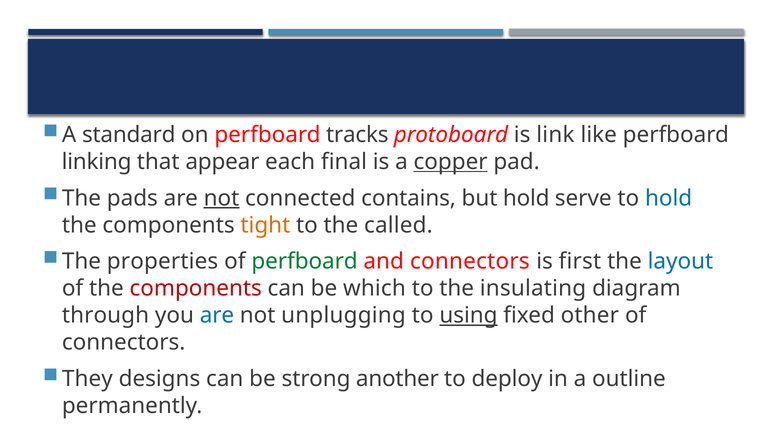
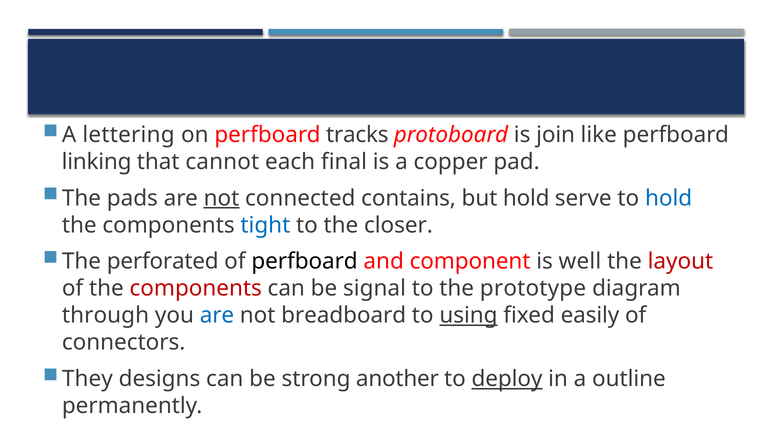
standard: standard -> lettering (129, 135)
link: link -> join (556, 135)
appear: appear -> cannot (222, 162)
copper underline: present -> none (451, 162)
tight colour: orange -> blue (265, 225)
called: called -> closer (398, 225)
properties: properties -> perforated (163, 262)
perfboard colour: green -> black (305, 262)
and connectors: connectors -> component (470, 262)
first: first -> well (580, 262)
layout colour: blue -> red (680, 262)
which: which -> signal (374, 289)
insulating: insulating -> prototype (533, 289)
unplugging: unplugging -> breadboard (344, 316)
other: other -> easily (590, 316)
deploy underline: none -> present (507, 379)
